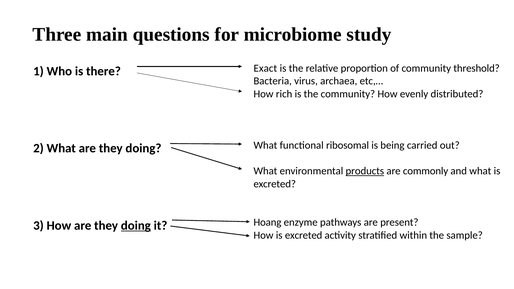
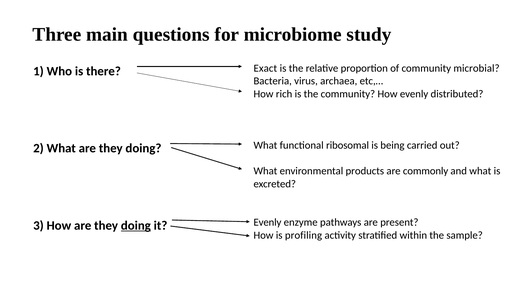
threshold: threshold -> microbial (476, 68)
products underline: present -> none (365, 171)
Hoang: Hoang -> Evenly (267, 223)
How is excreted: excreted -> profiling (304, 235)
